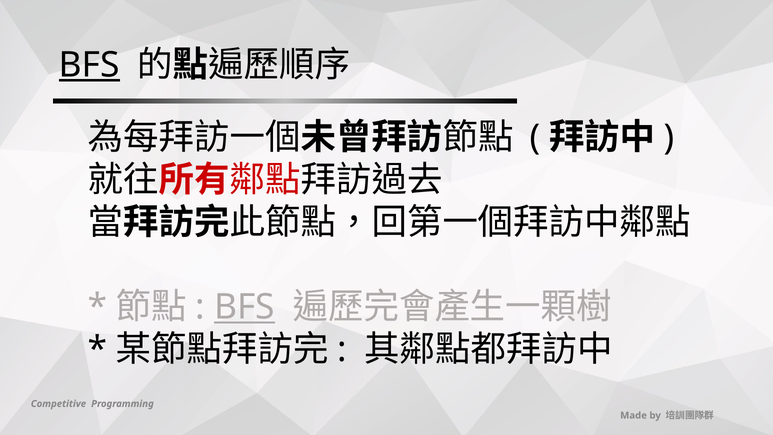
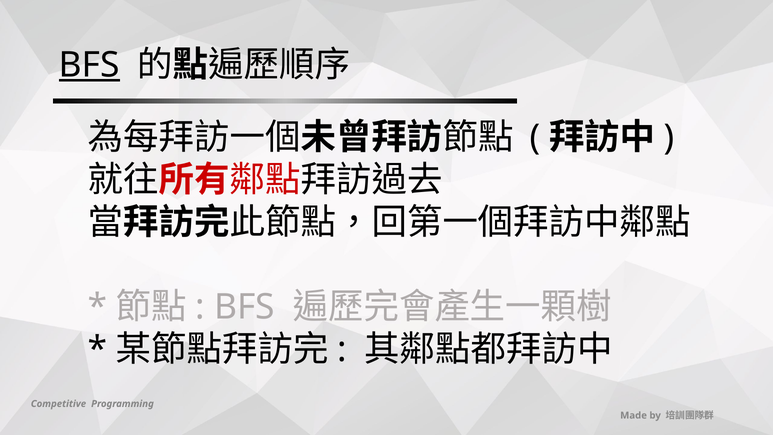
BFS underline: present -> none (244, 307)
